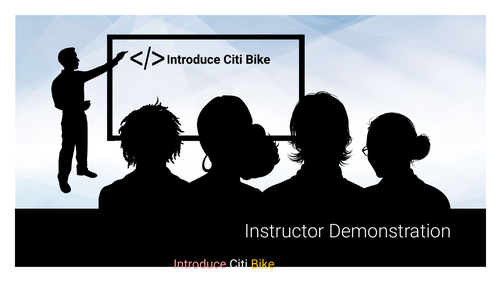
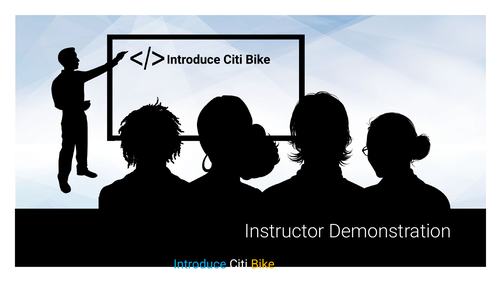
Introduce colour: pink -> light blue (200, 264)
